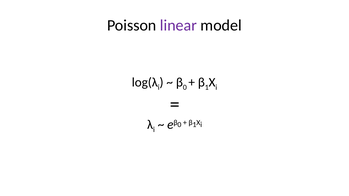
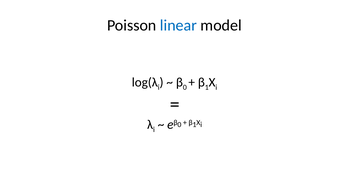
linear colour: purple -> blue (178, 25)
